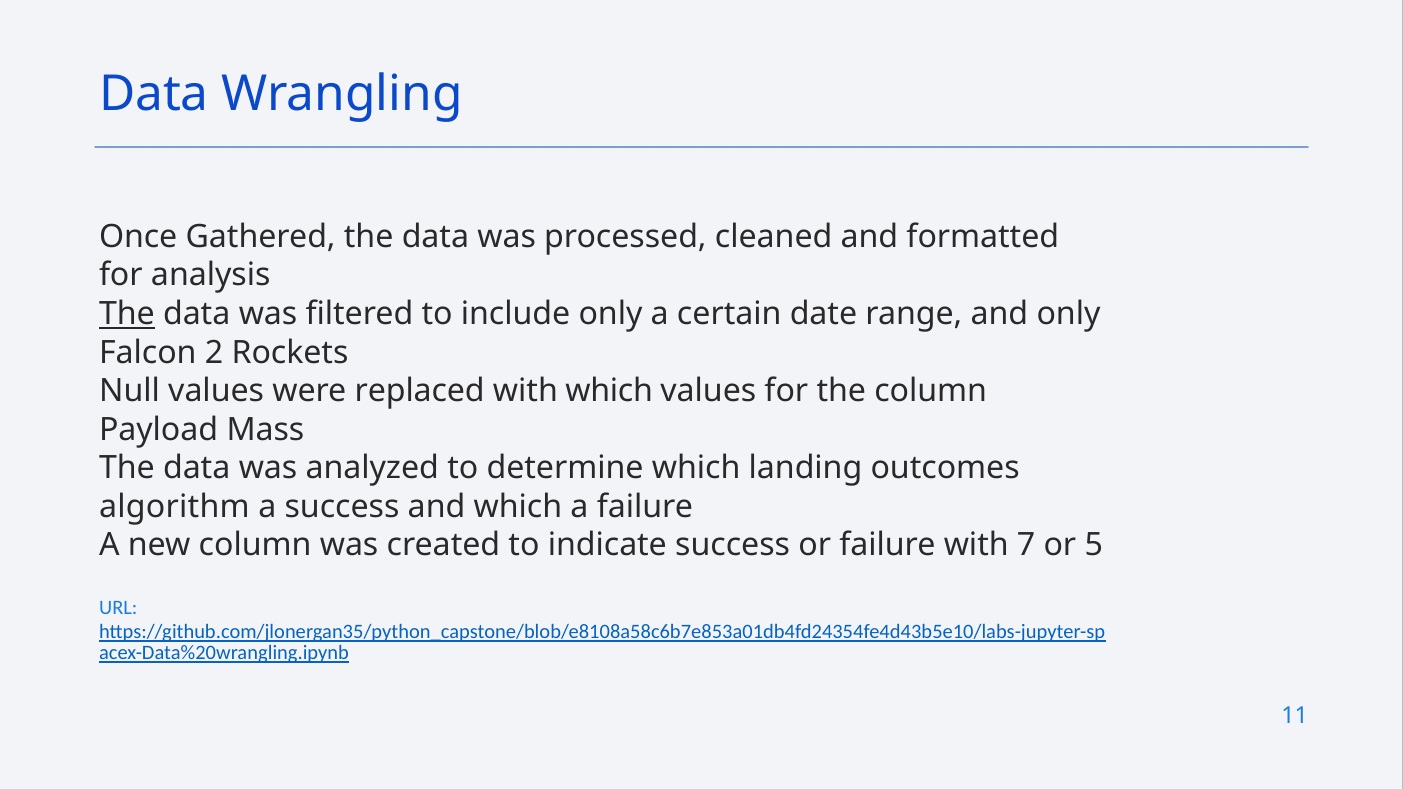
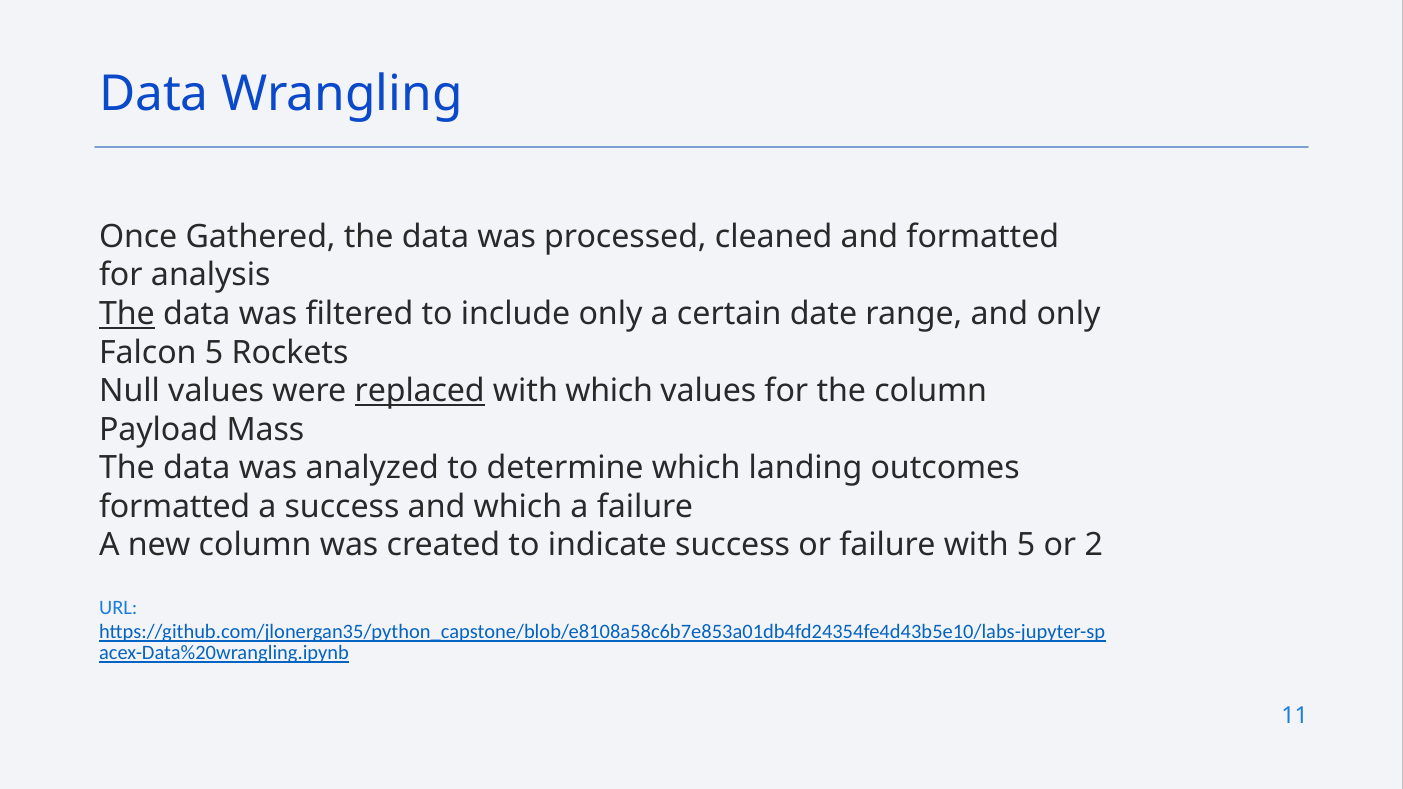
Falcon 2: 2 -> 5 (214, 353)
replaced underline: none -> present (420, 391)
algorithm: algorithm -> formatted (175, 507)
with 7: 7 -> 5 (1026, 545)
5: 5 -> 2 (1094, 545)
